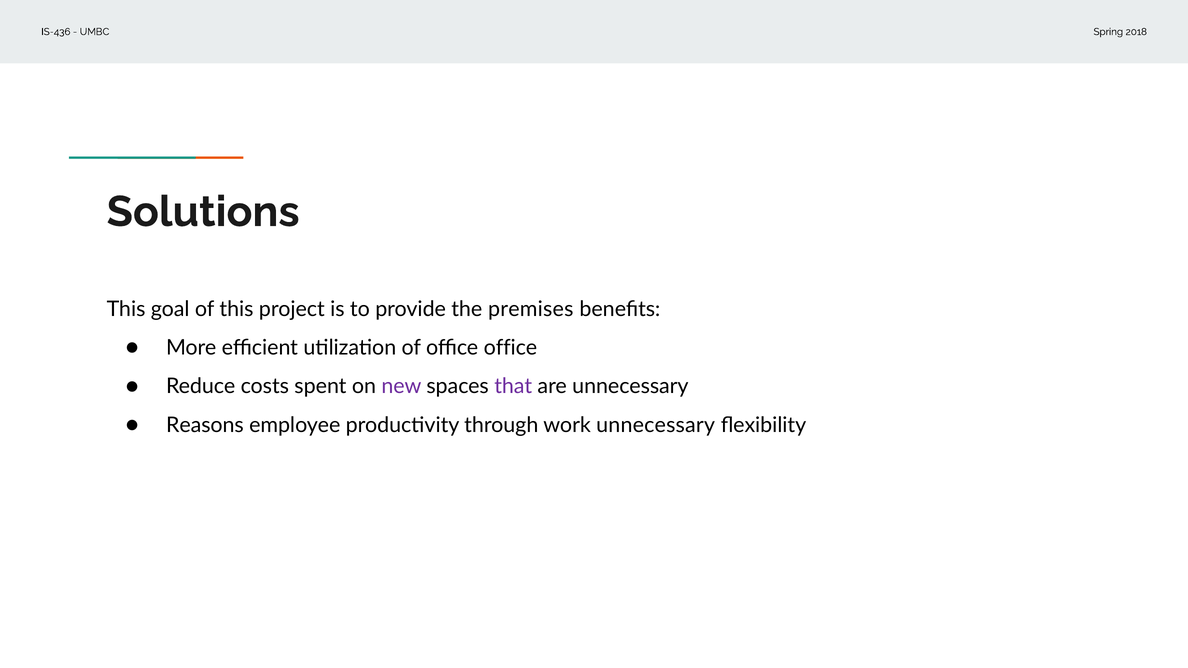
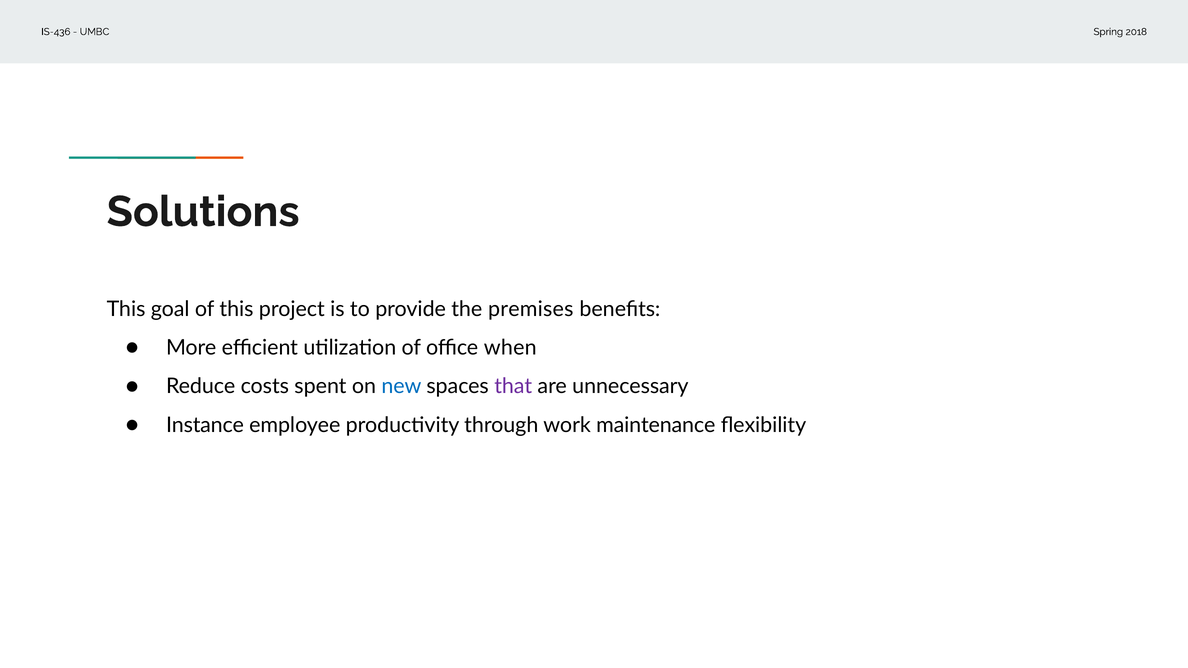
office office: office -> when (510, 348)
new colour: purple -> blue (401, 386)
Reasons: Reasons -> Instance (205, 425)
work unnecessary: unnecessary -> maintenance (656, 425)
